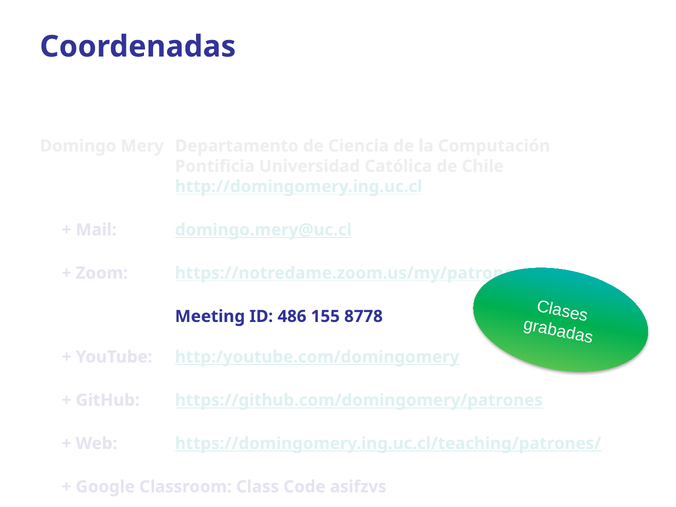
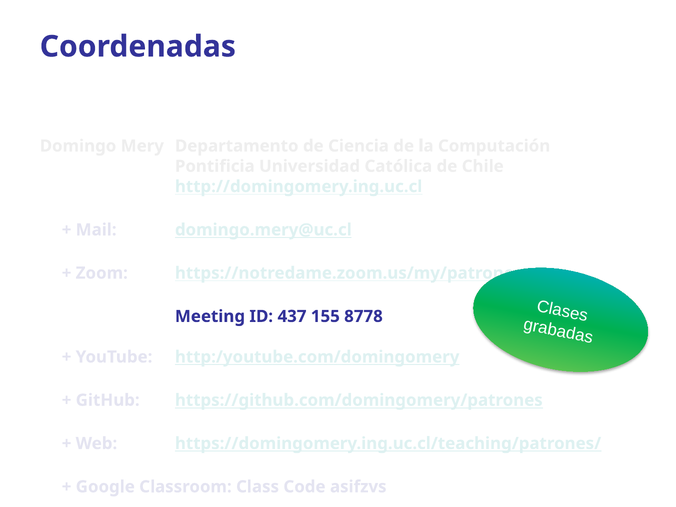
486: 486 -> 437 (292, 316)
